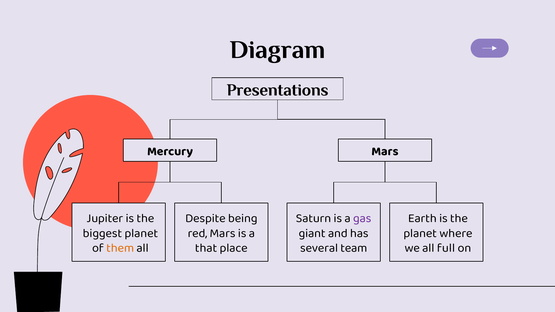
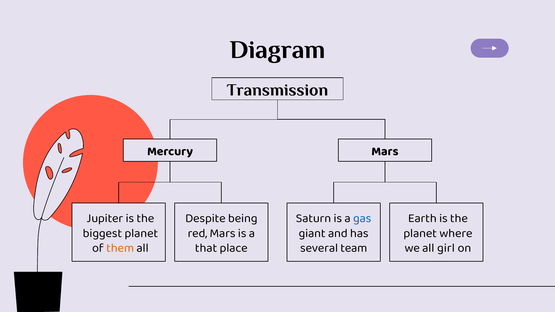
Presentations: Presentations -> Transmission (277, 90)
gas colour: purple -> blue (362, 218)
full: full -> girl (446, 248)
